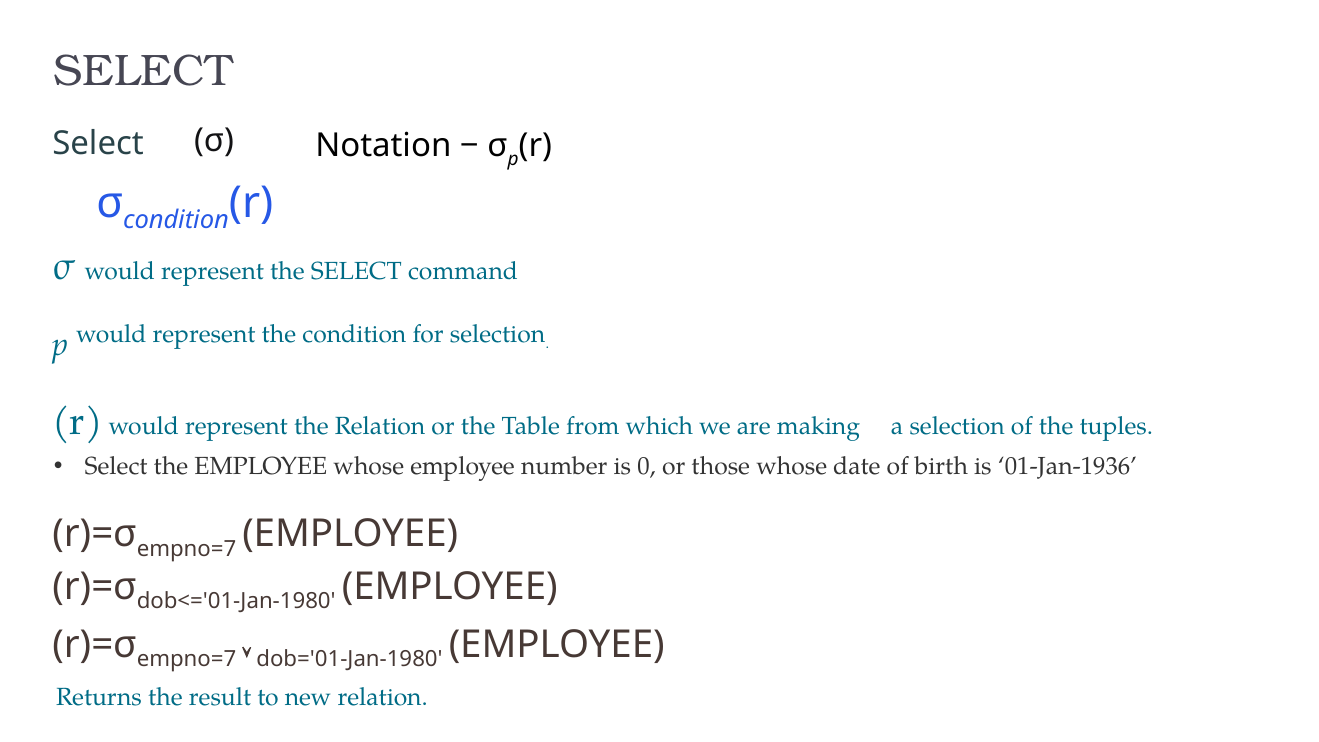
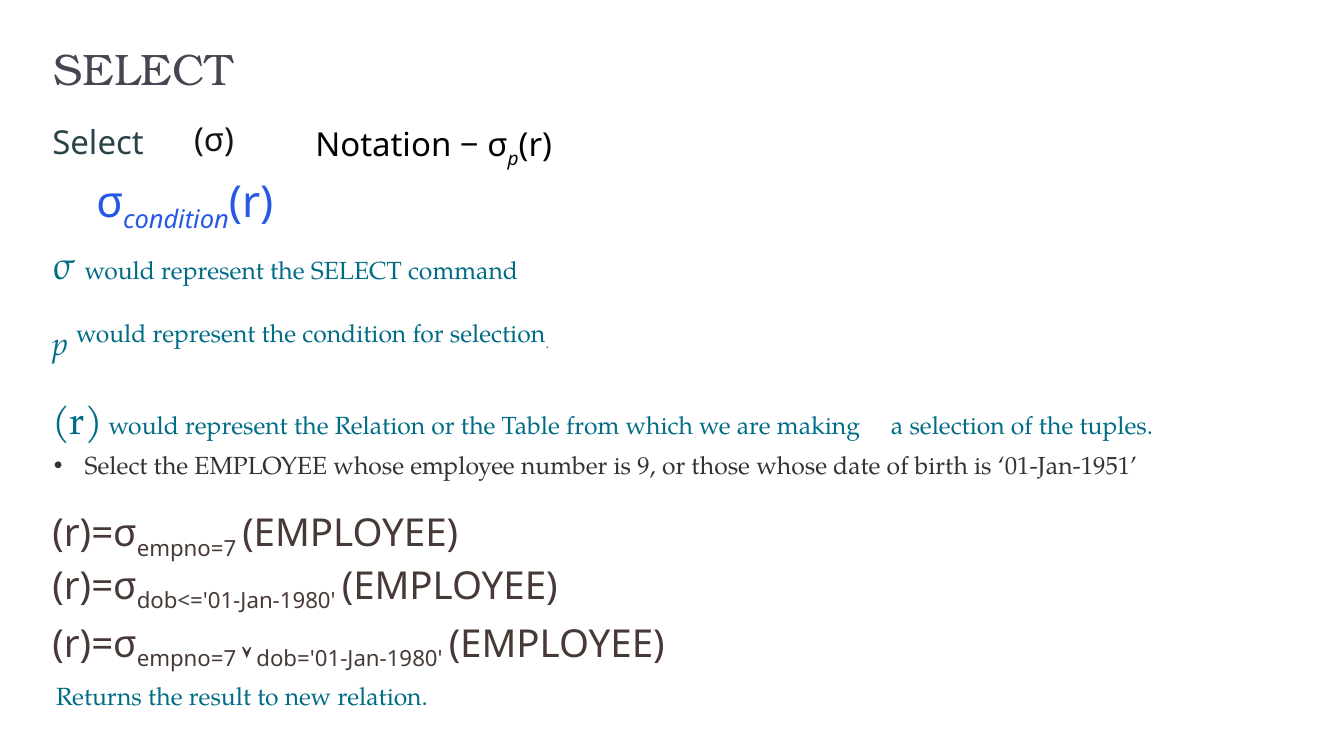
0: 0 -> 9 (647, 467)
01-Jan-1936: 01-Jan-1936 -> 01-Jan-1951 (1068, 467)
